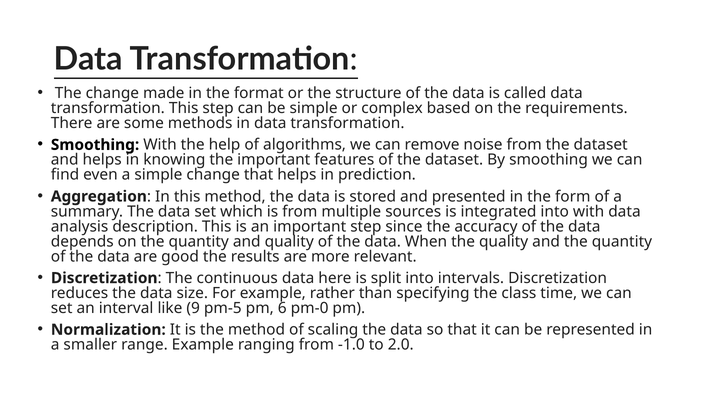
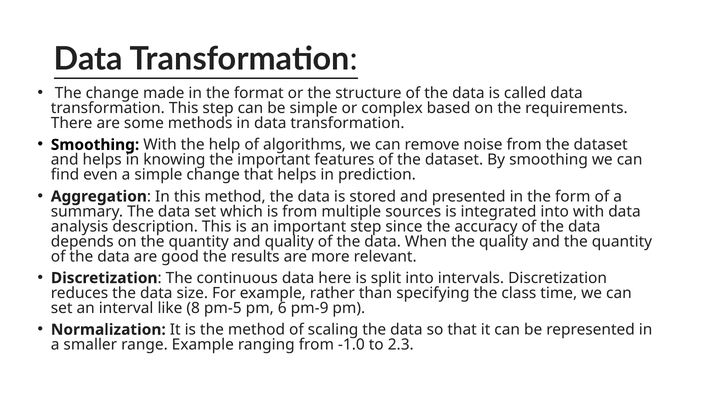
9: 9 -> 8 (193, 309)
pm-0: pm-0 -> pm-9 (310, 309)
2.0: 2.0 -> 2.3 (401, 345)
